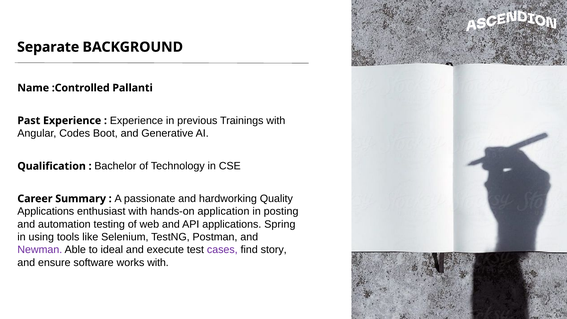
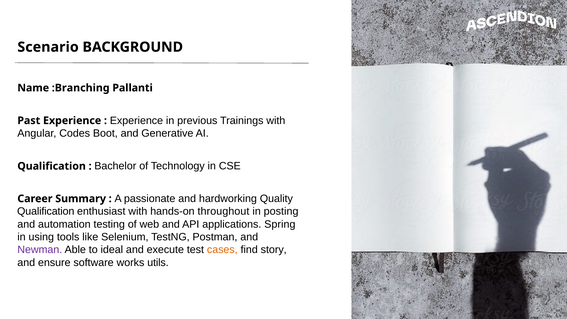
Separate: Separate -> Scenario (48, 47)
:Controlled: :Controlled -> :Branching (81, 88)
Applications: Applications -> Qualification (46, 211)
application: application -> throughout (223, 211)
cases colour: purple -> orange (222, 250)
works with: with -> utils (158, 262)
